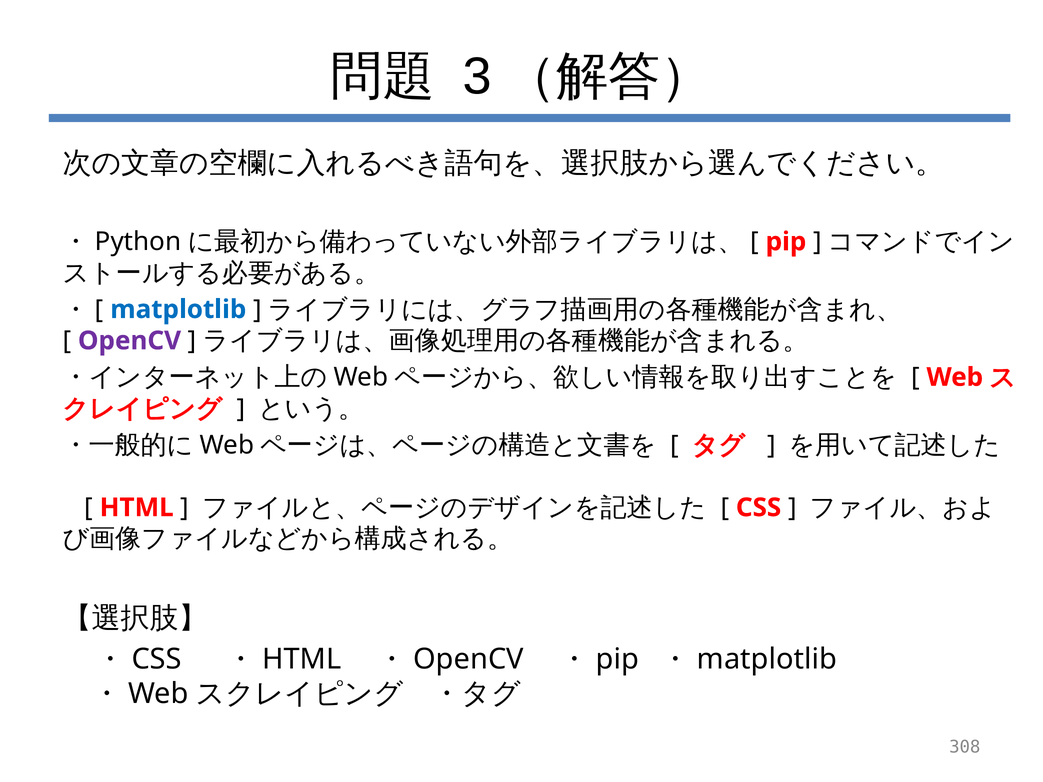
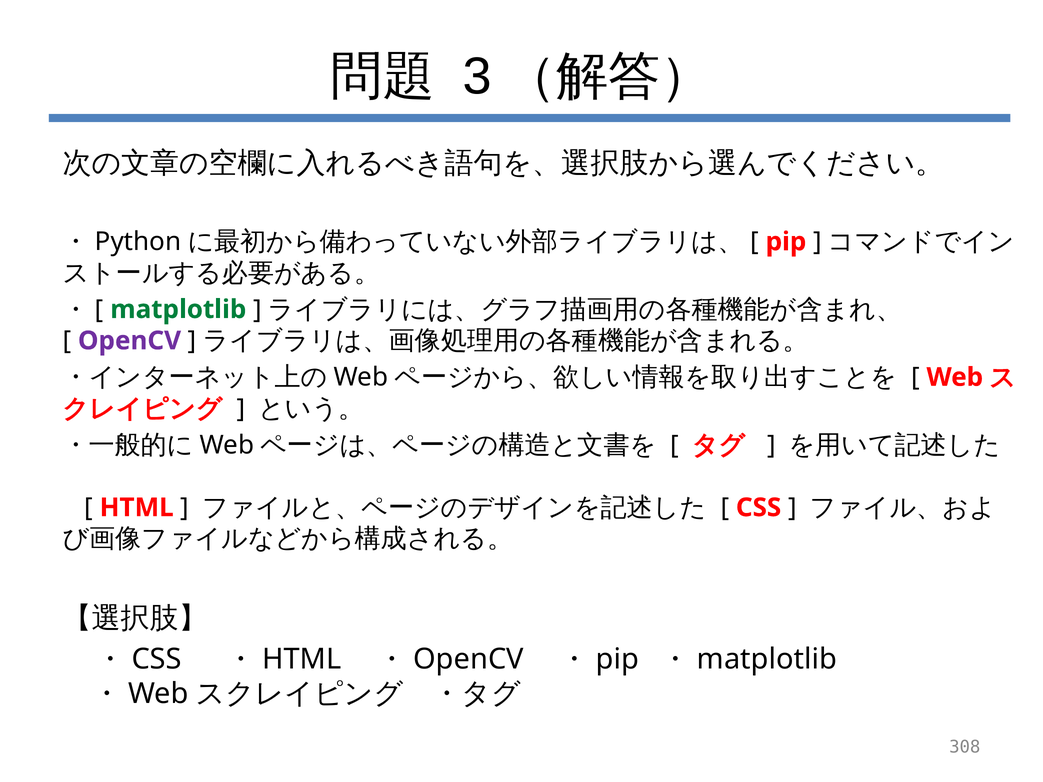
matplotlib colour: blue -> green (178, 310)
